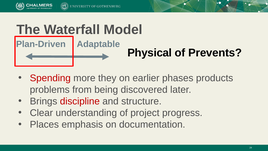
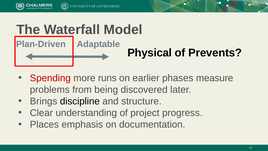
they: they -> runs (107, 78)
products: products -> measure (215, 78)
discipline colour: red -> black (80, 101)
